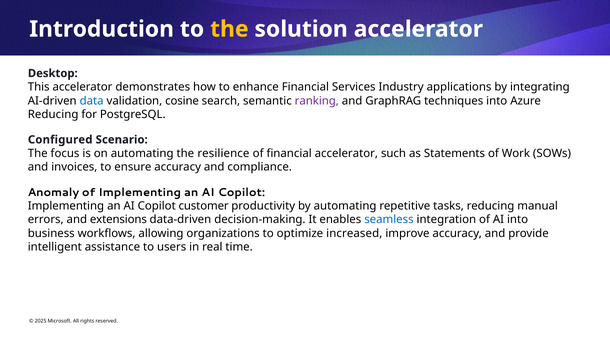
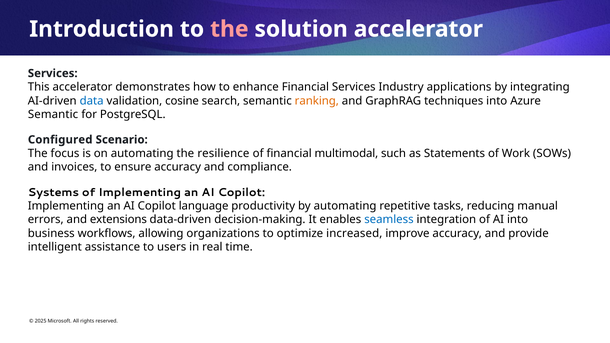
the colour: yellow -> pink (229, 29)
Desktop: Desktop -> Services (53, 73)
ranking colour: purple -> orange (317, 101)
Reducing: Reducing -> Semantic (53, 115)
financial accelerator: accelerator -> multimodal (346, 153)
Anomaly: Anomaly -> Systems (53, 192)
customer: customer -> language (204, 206)
